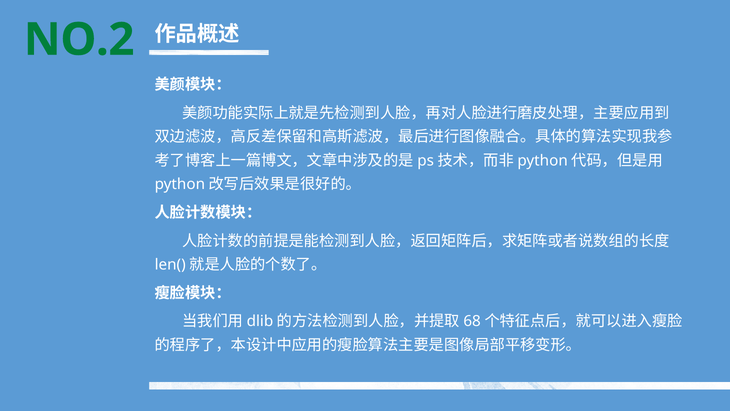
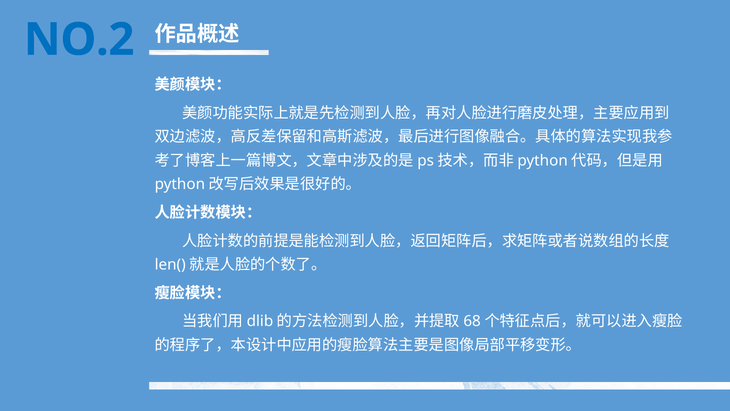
NO.2 colour: green -> blue (79, 40)
